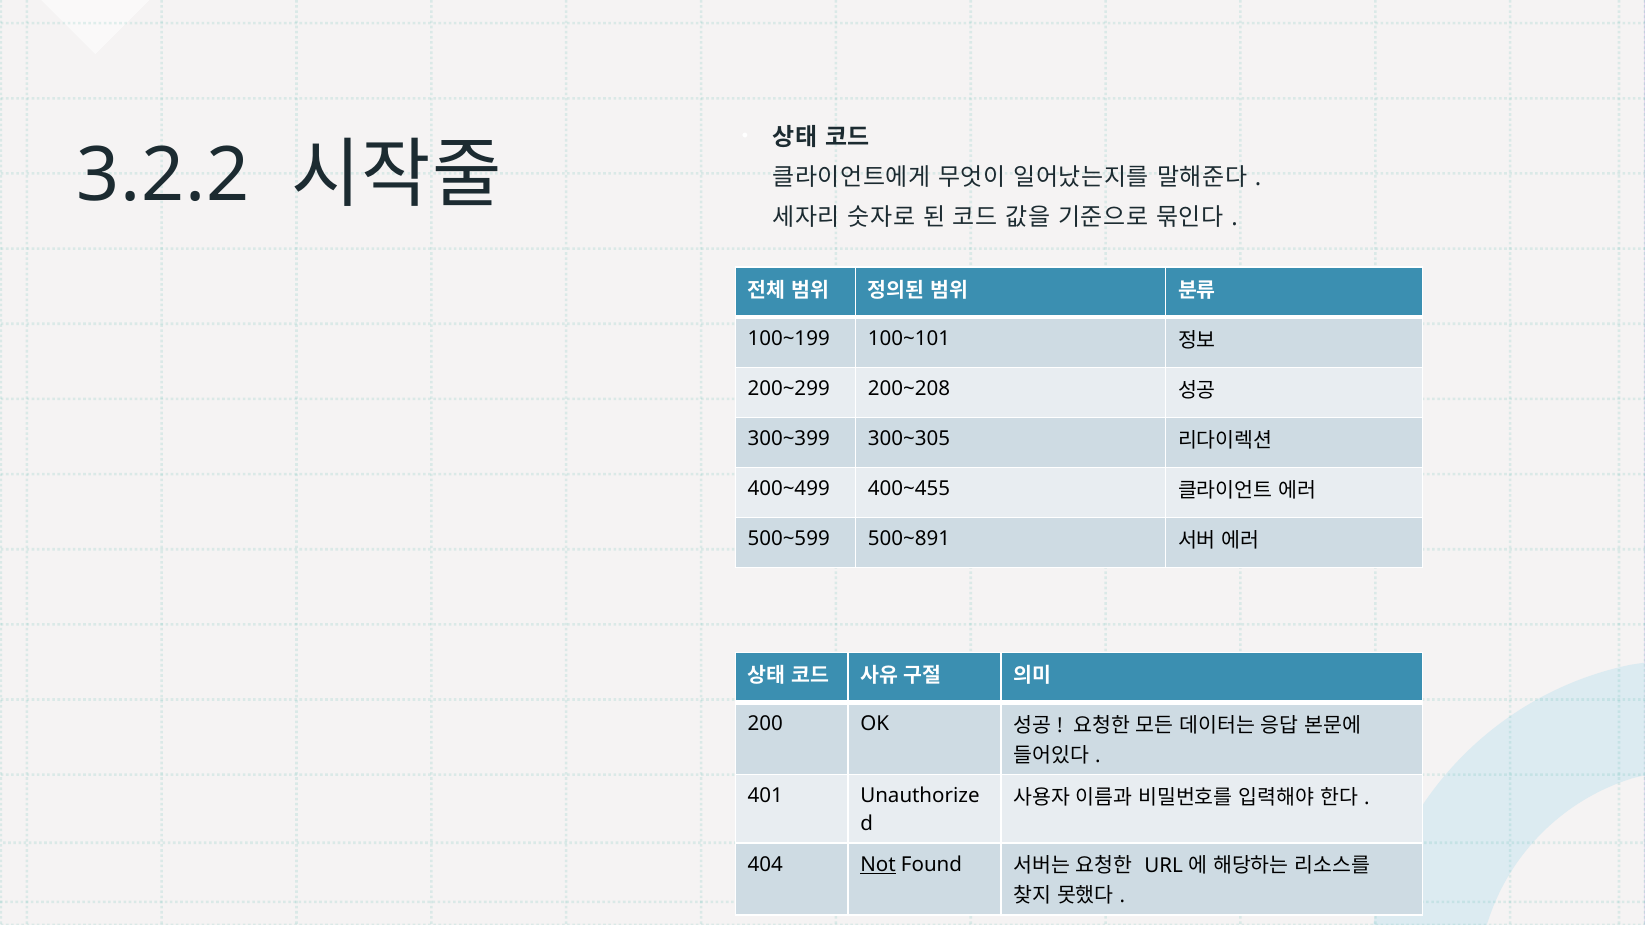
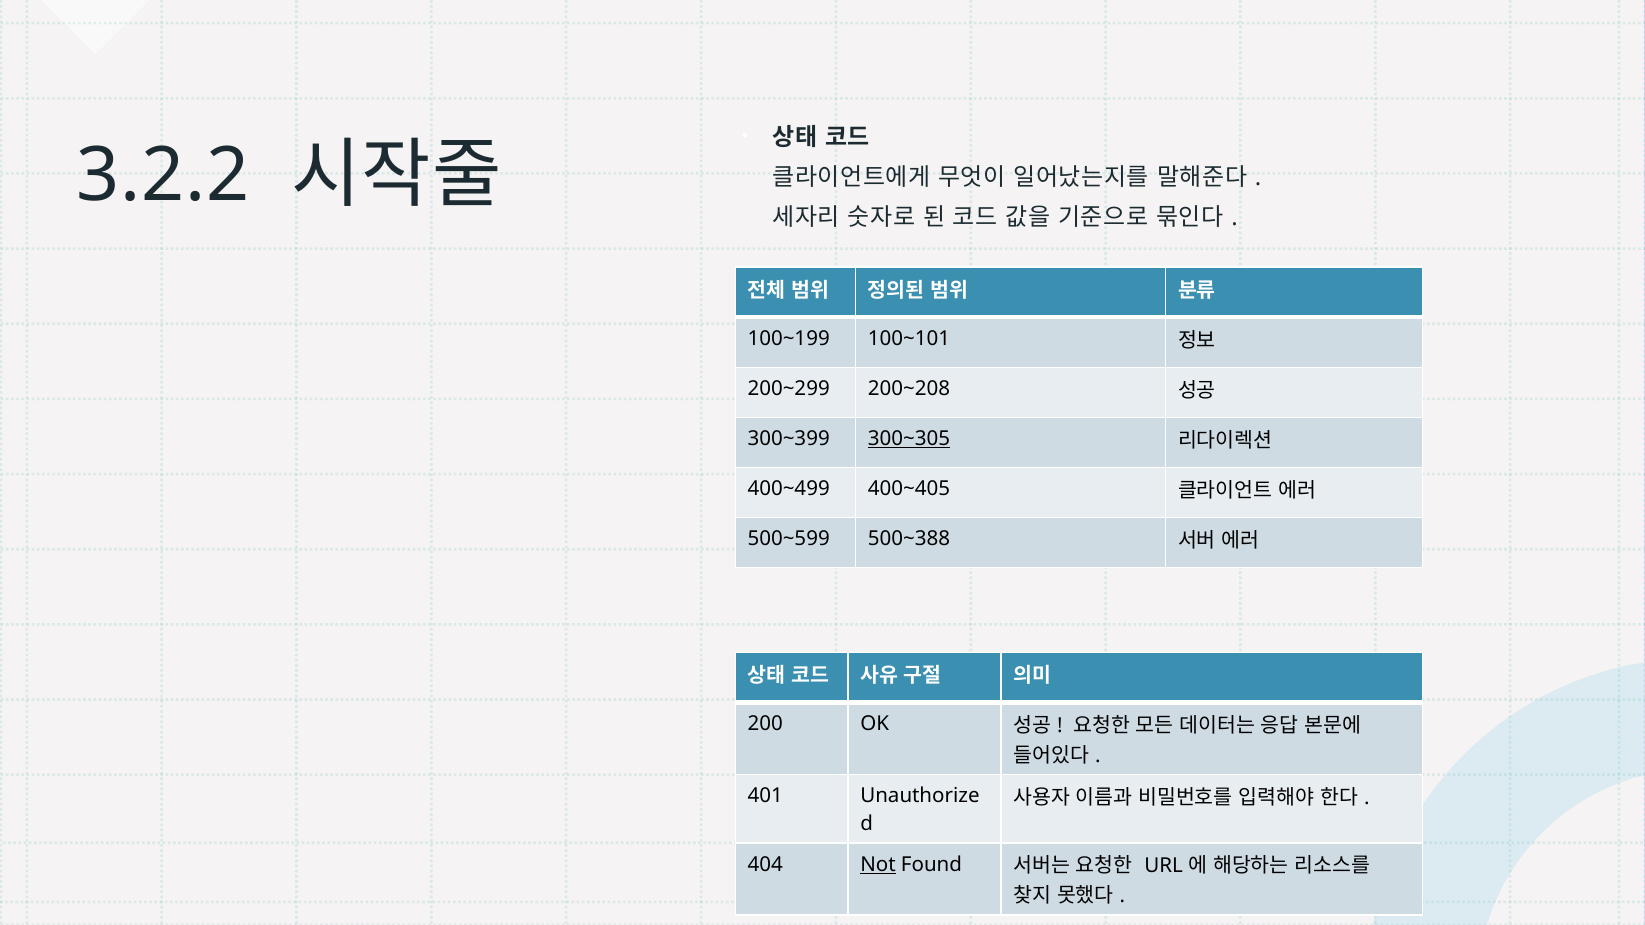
300~305 underline: none -> present (909, 439)
400~455: 400~455 -> 400~405 (909, 489)
500~891: 500~891 -> 500~388 (909, 539)
